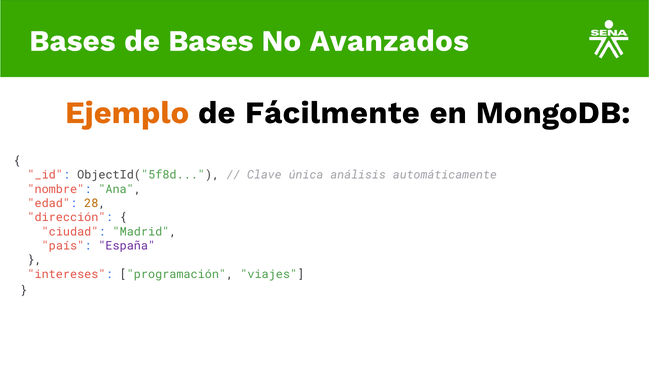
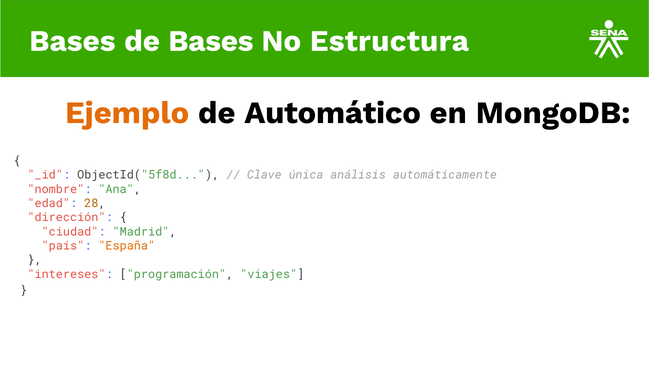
Avanzados: Avanzados -> Estructura (389, 41)
Fácilmente: Fácilmente -> Automático (333, 113)
España colour: purple -> orange (127, 246)
